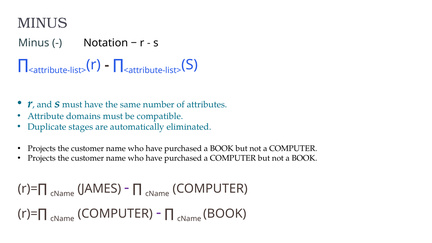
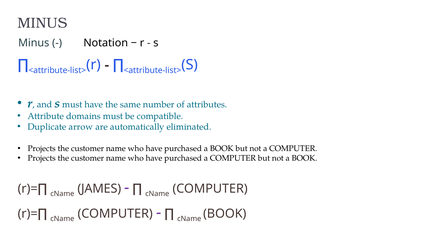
stages: stages -> arrow (81, 127)
